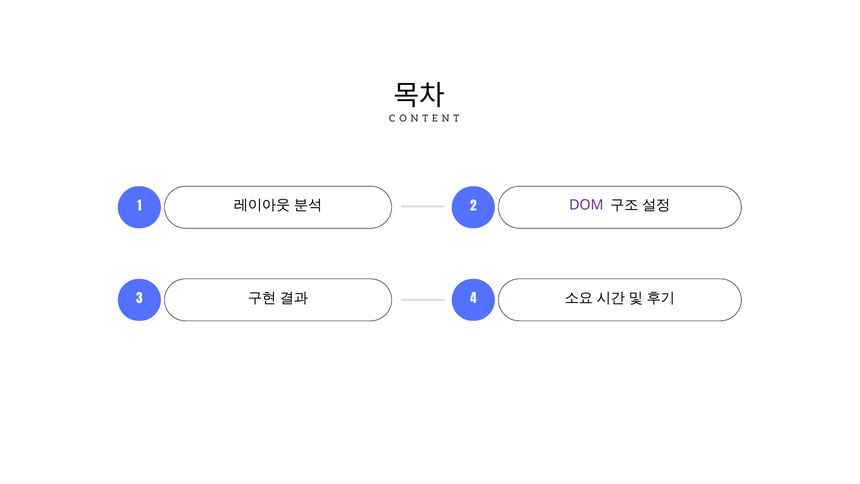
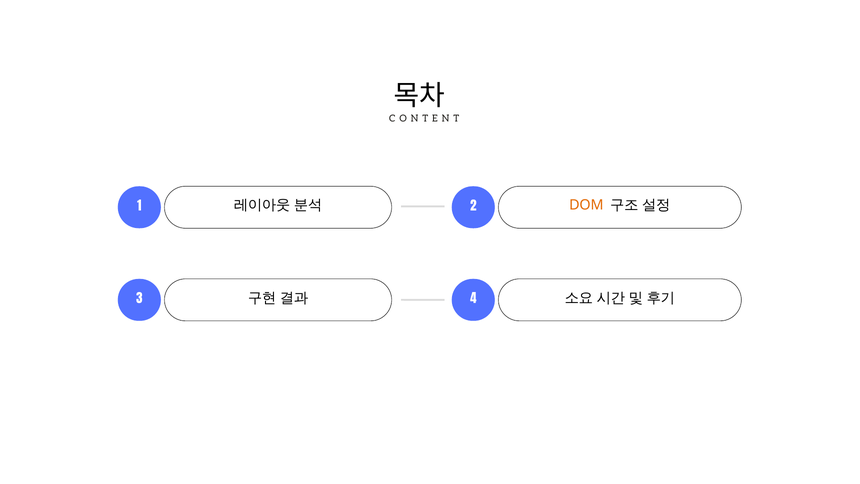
DOM colour: purple -> orange (586, 205)
